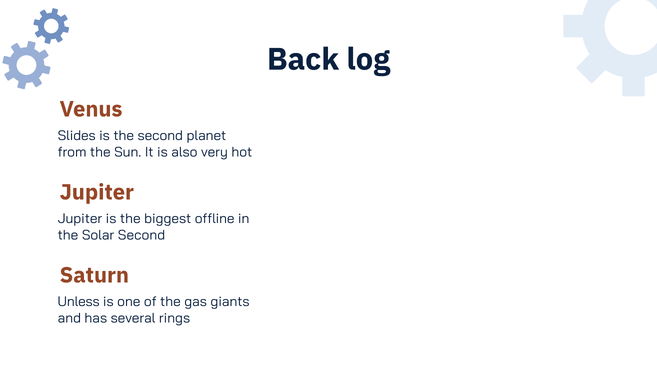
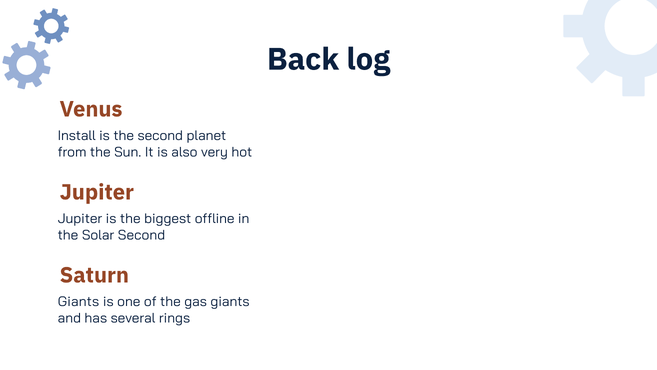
Slides: Slides -> Install (77, 136)
Unless: Unless -> Giants (79, 301)
